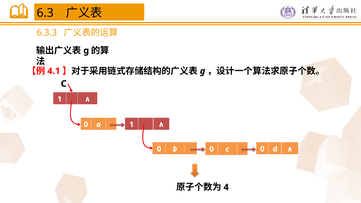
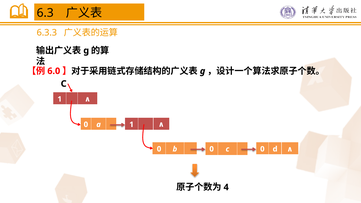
4.1: 4.1 -> 6.0 (54, 71)
